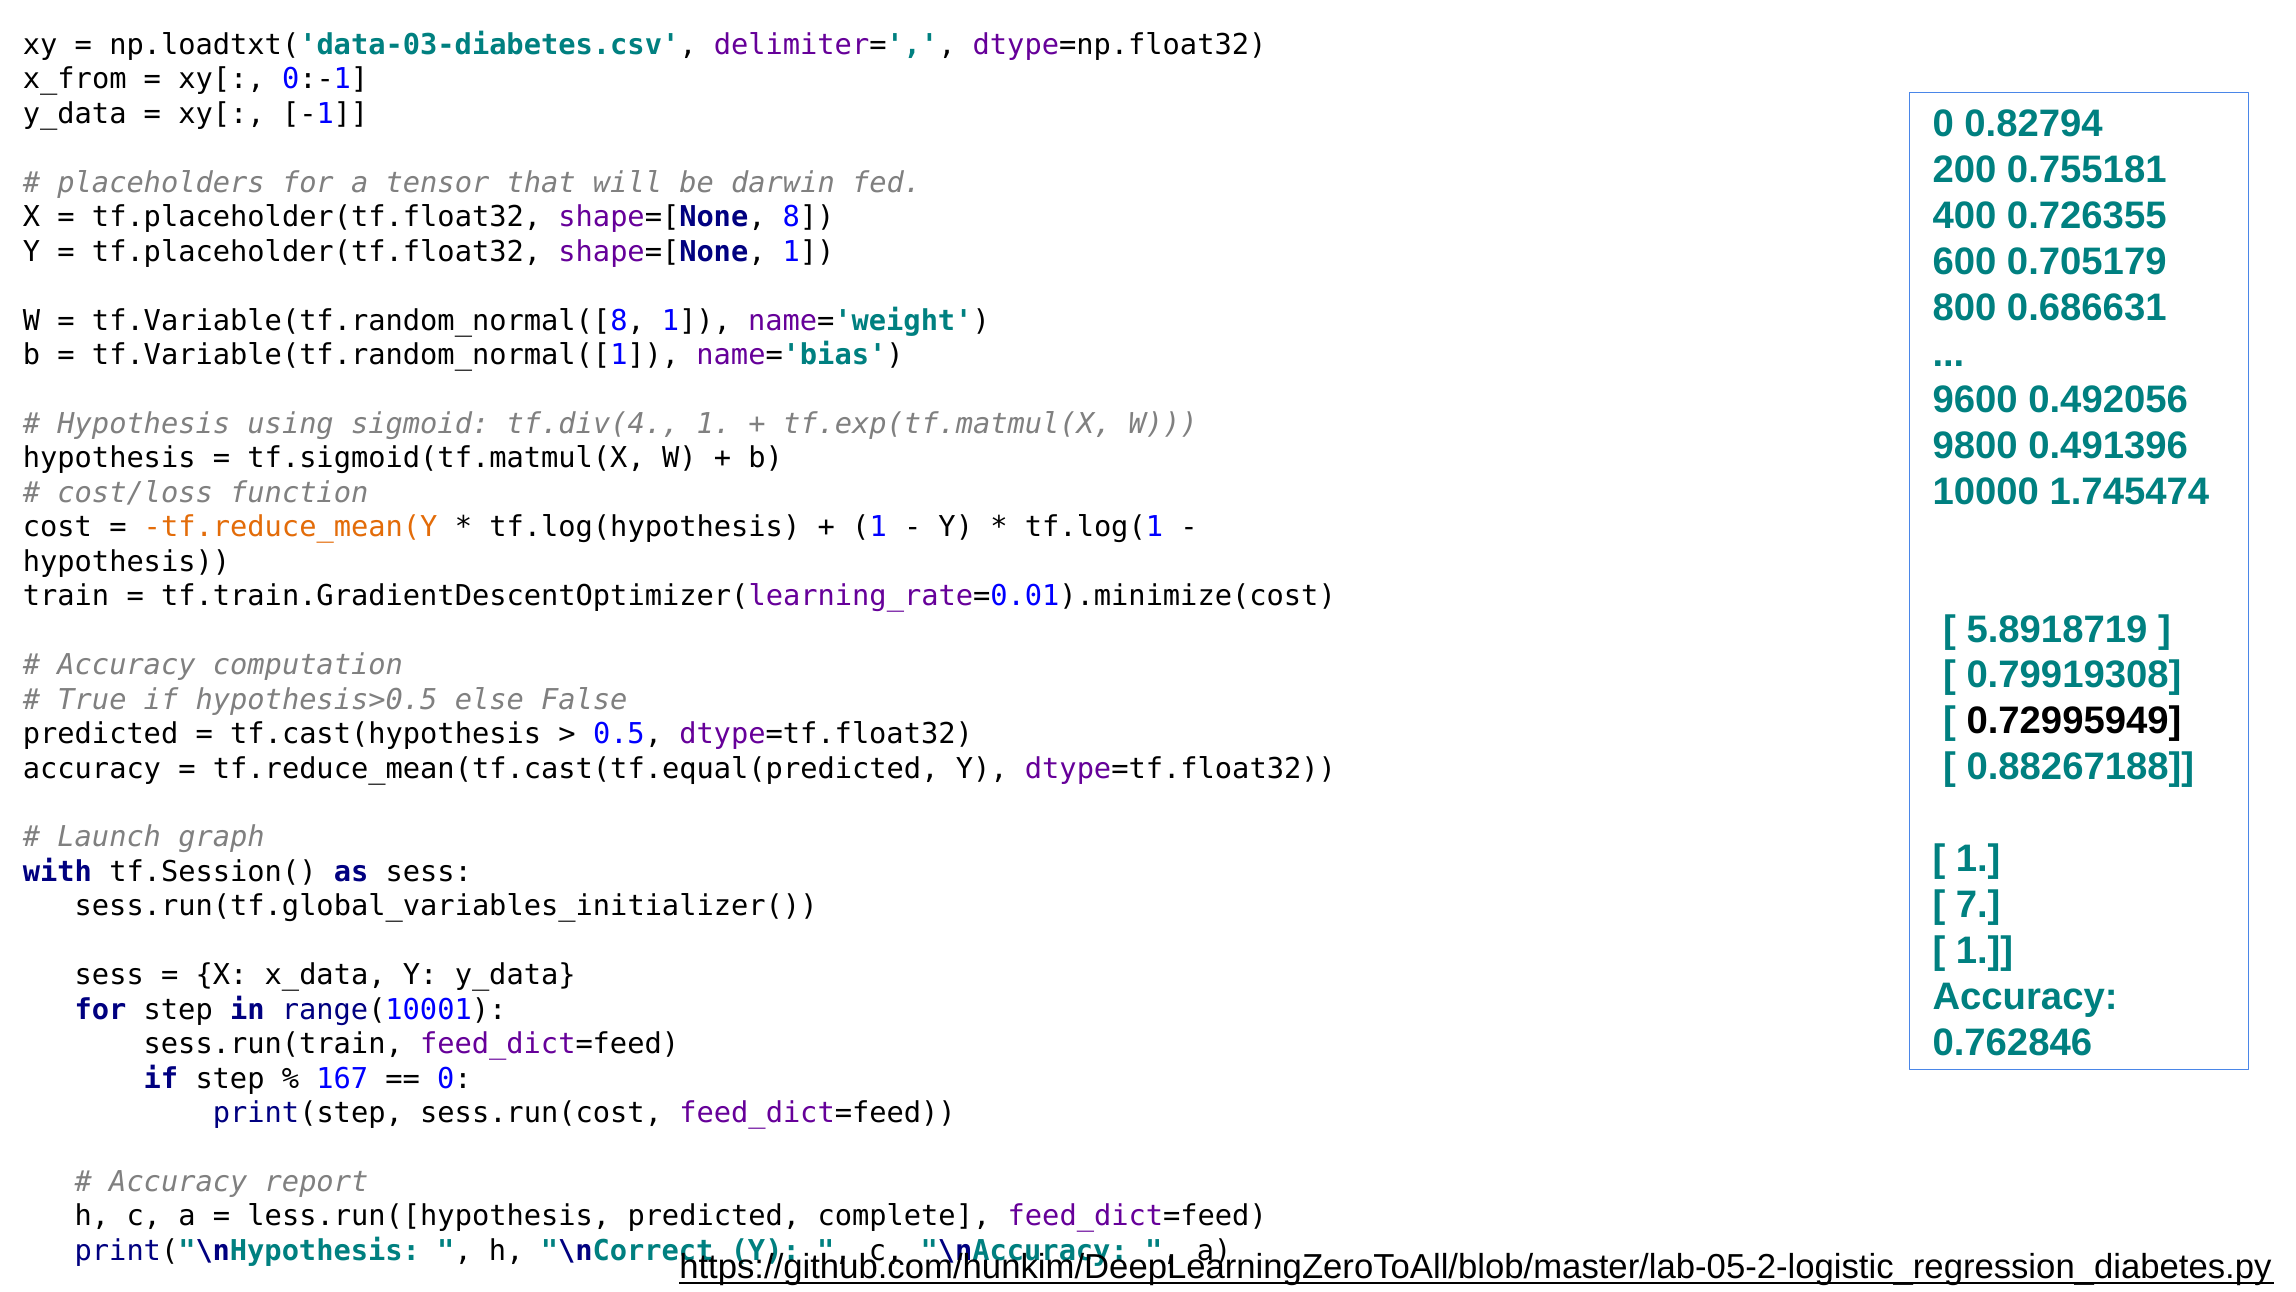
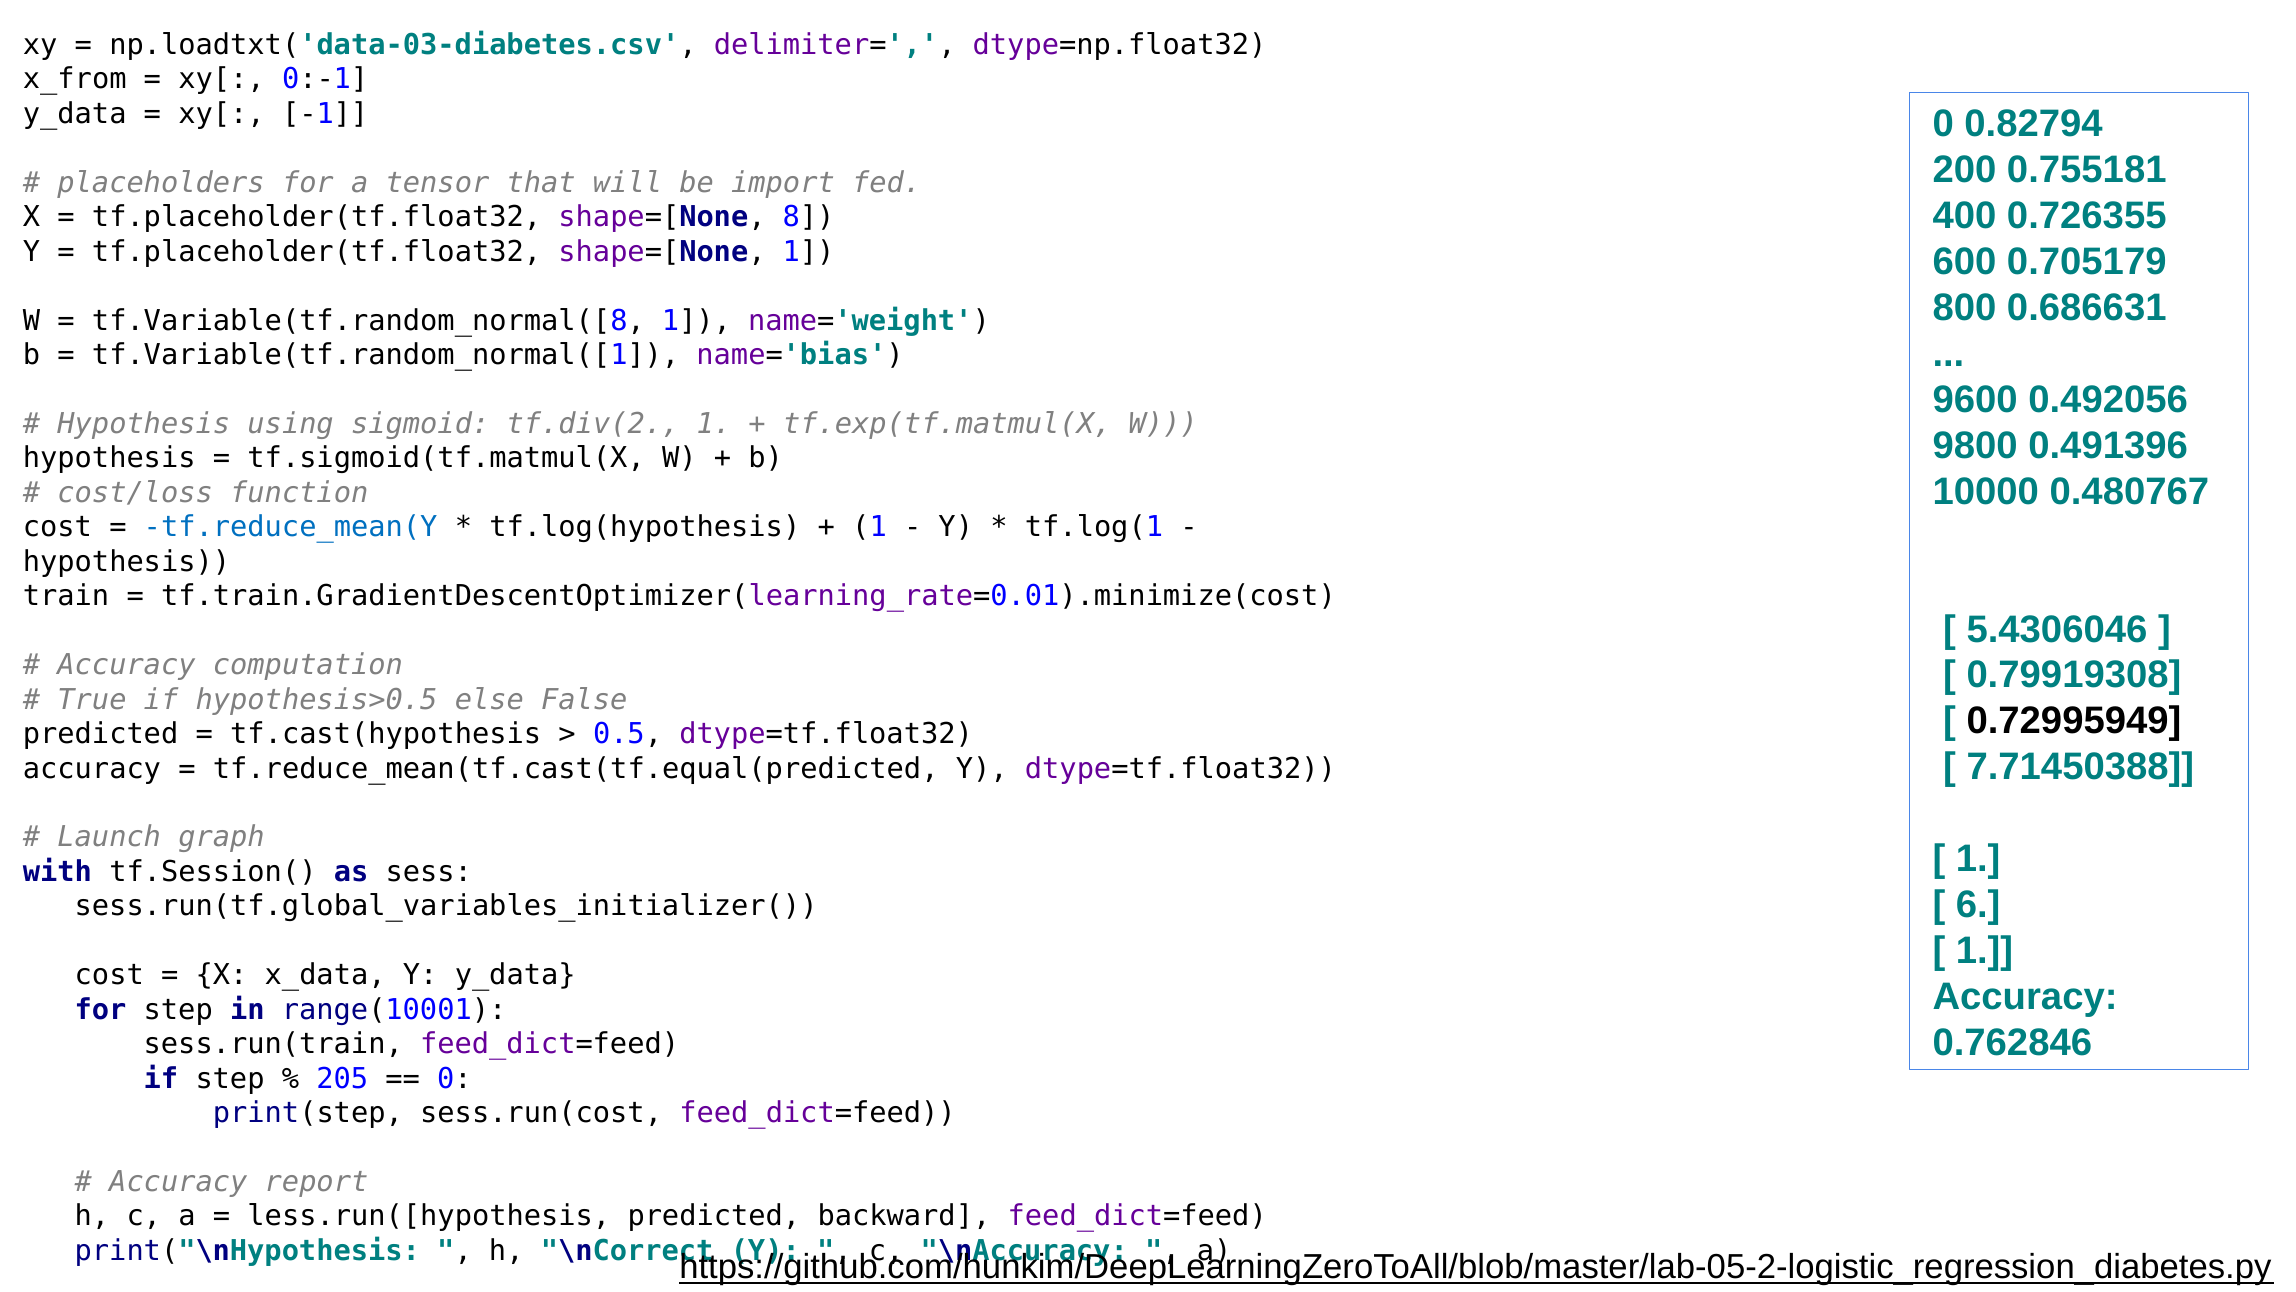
darwin: darwin -> import (783, 183)
tf.div(4: tf.div(4 -> tf.div(2 (593, 424)
1.745474: 1.745474 -> 0.480767 (2129, 491)
tf.reduce_mean(Y colour: orange -> blue (291, 527)
5.8918719: 5.8918719 -> 5.4306046 (2057, 629)
0.88267188: 0.88267188 -> 7.71450388 (2080, 767)
7: 7 -> 6 (1978, 905)
sess: sess -> cost (109, 975)
167: 167 -> 205 (342, 1078)
complete: complete -> backward (904, 1216)
